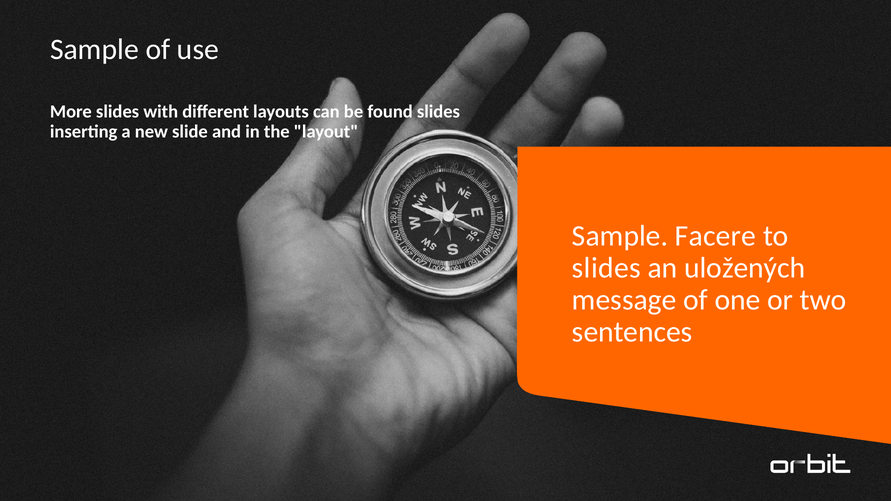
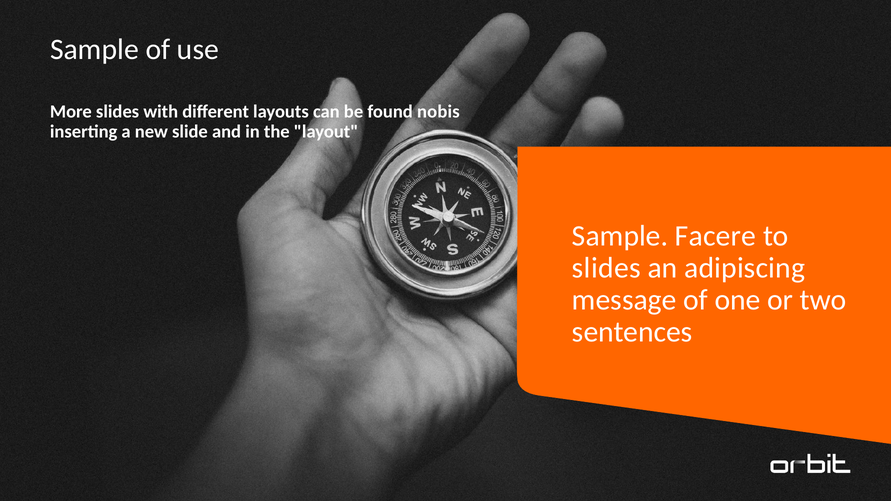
found slides: slides -> nobis (438, 112)
uložených: uložených -> adipiscing (745, 268)
